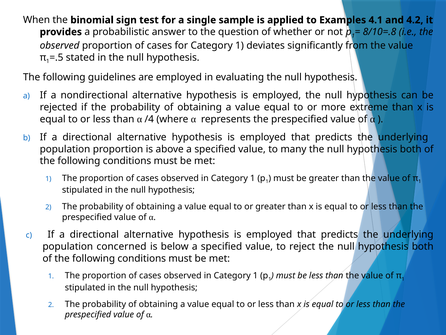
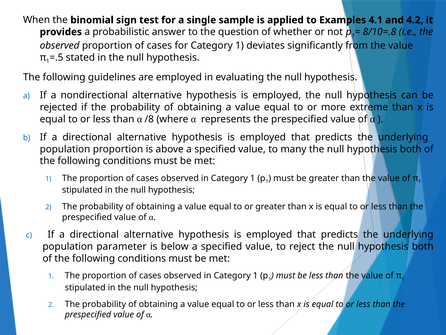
/4: /4 -> /8 (149, 119)
concerned: concerned -> parameter (122, 246)
